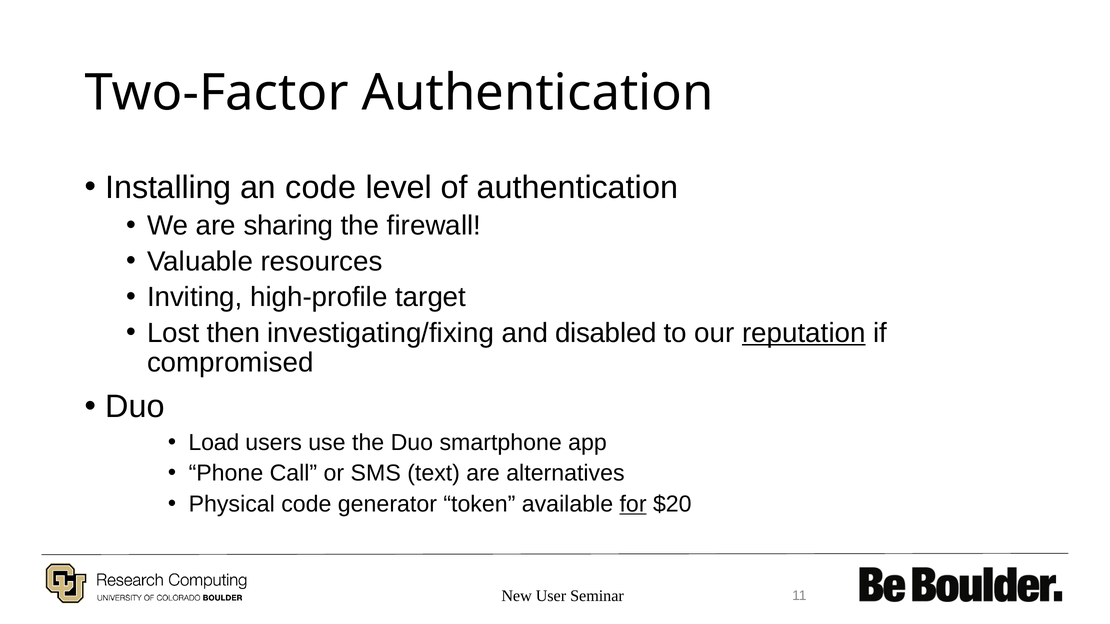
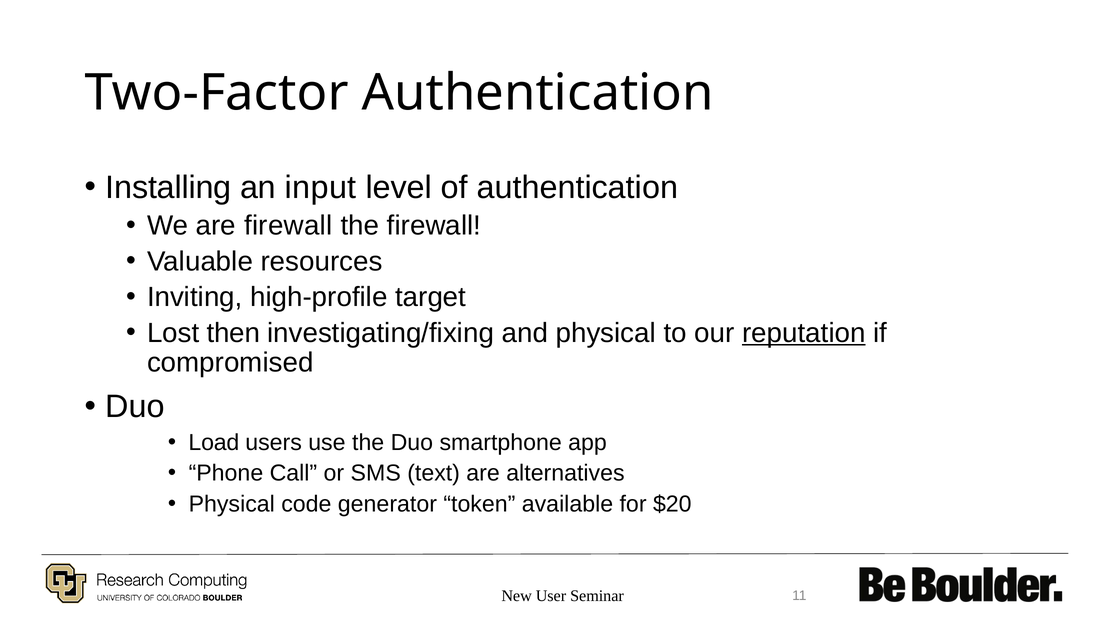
an code: code -> input (321, 188)
are sharing: sharing -> firewall (288, 226)
and disabled: disabled -> physical (606, 333)
for underline: present -> none (633, 504)
